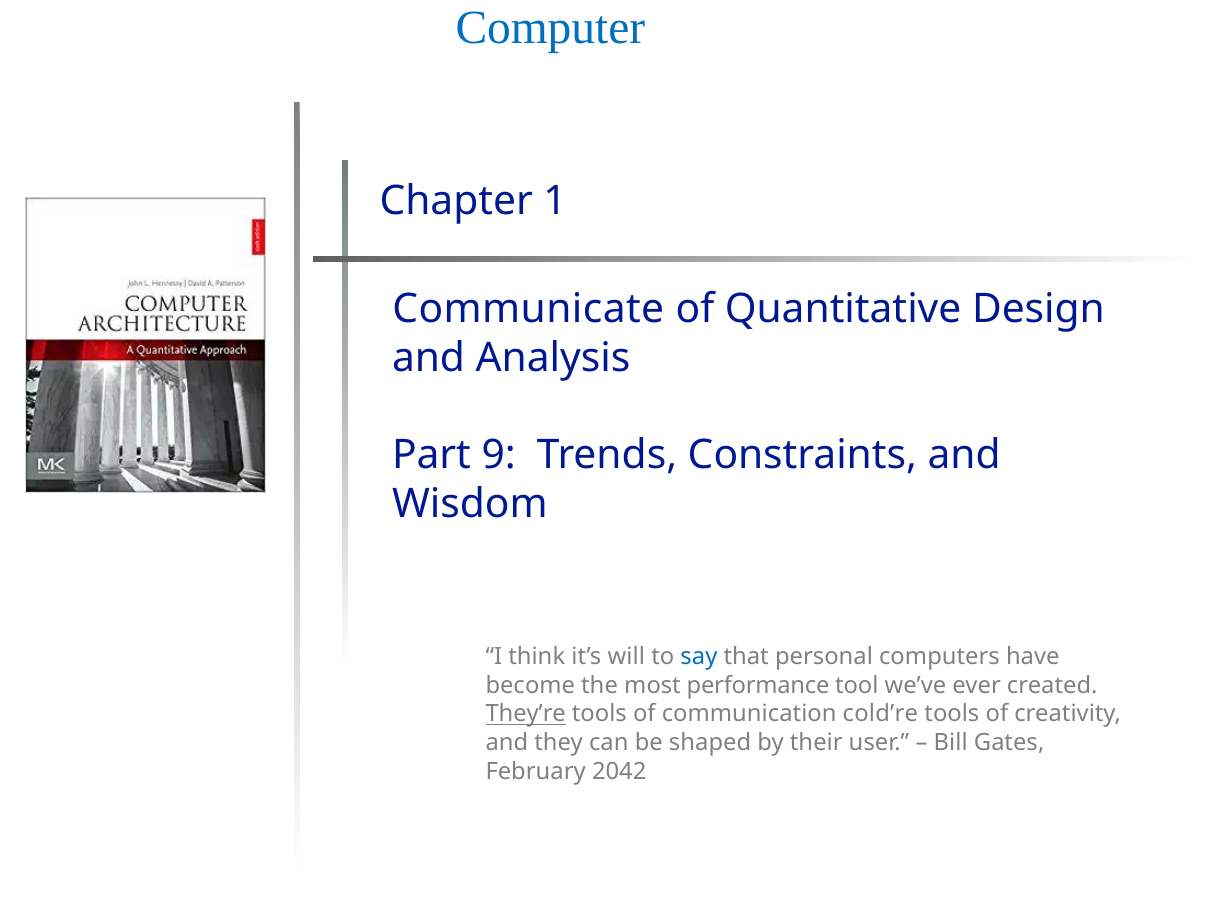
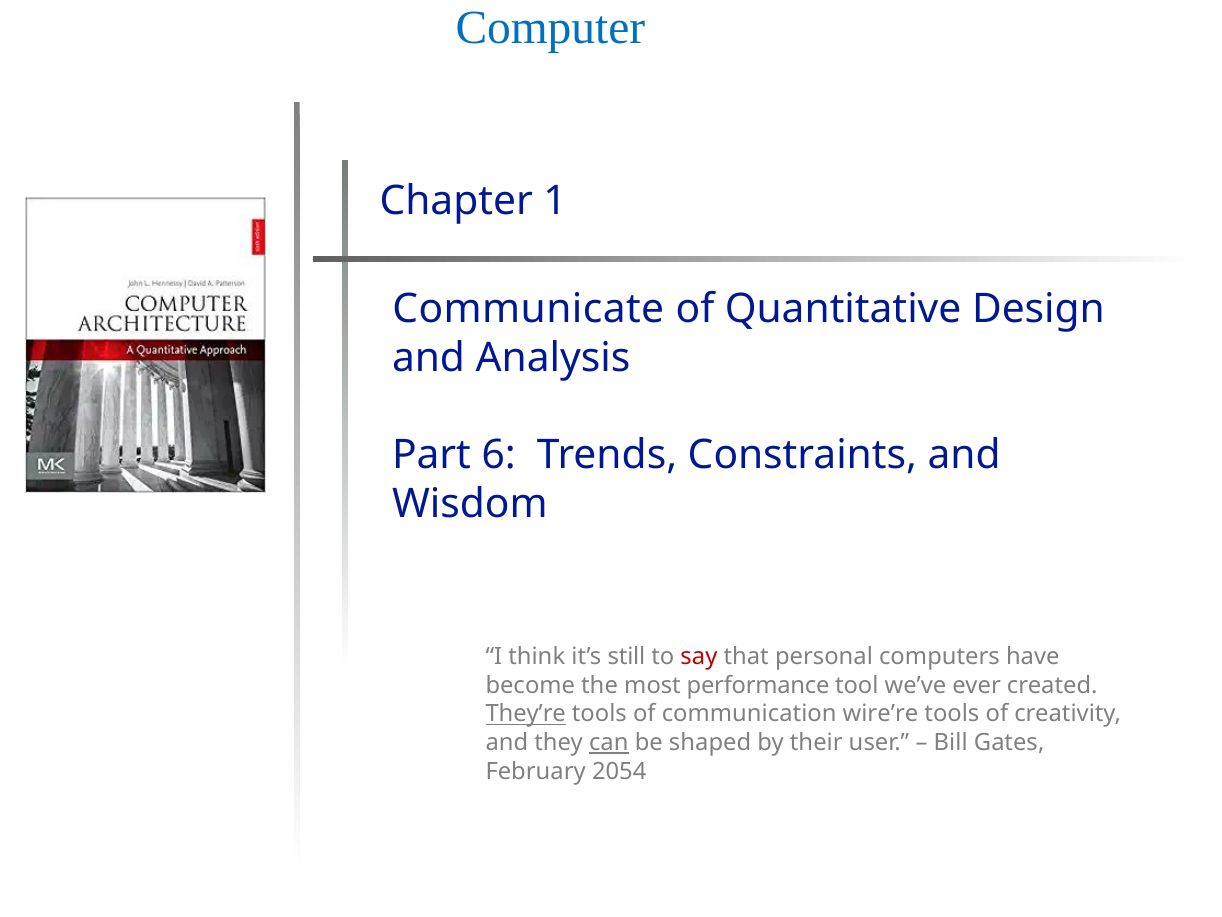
9: 9 -> 6 (499, 455)
will: will -> still (626, 657)
say colour: blue -> red (699, 657)
cold’re: cold’re -> wire’re (880, 714)
can underline: none -> present (609, 742)
2042: 2042 -> 2054 (619, 771)
